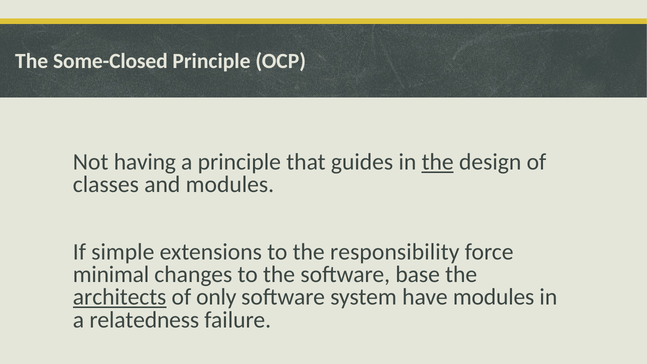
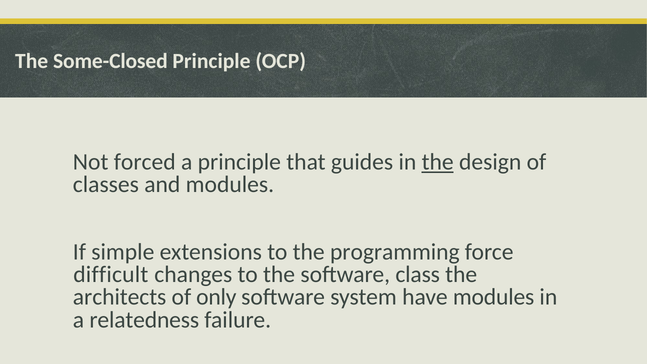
having: having -> forced (145, 162)
responsibility: responsibility -> programming (395, 252)
minimal: minimal -> difficult (111, 274)
base: base -> class (418, 274)
architects underline: present -> none (120, 297)
